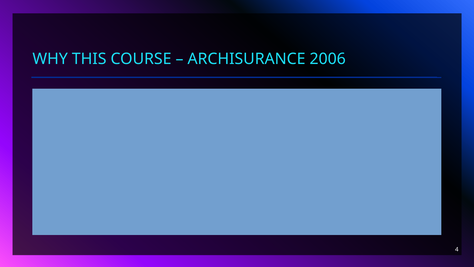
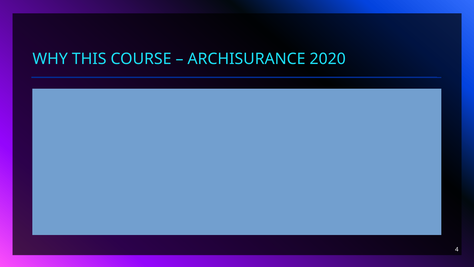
2006: 2006 -> 2020 (328, 59)
